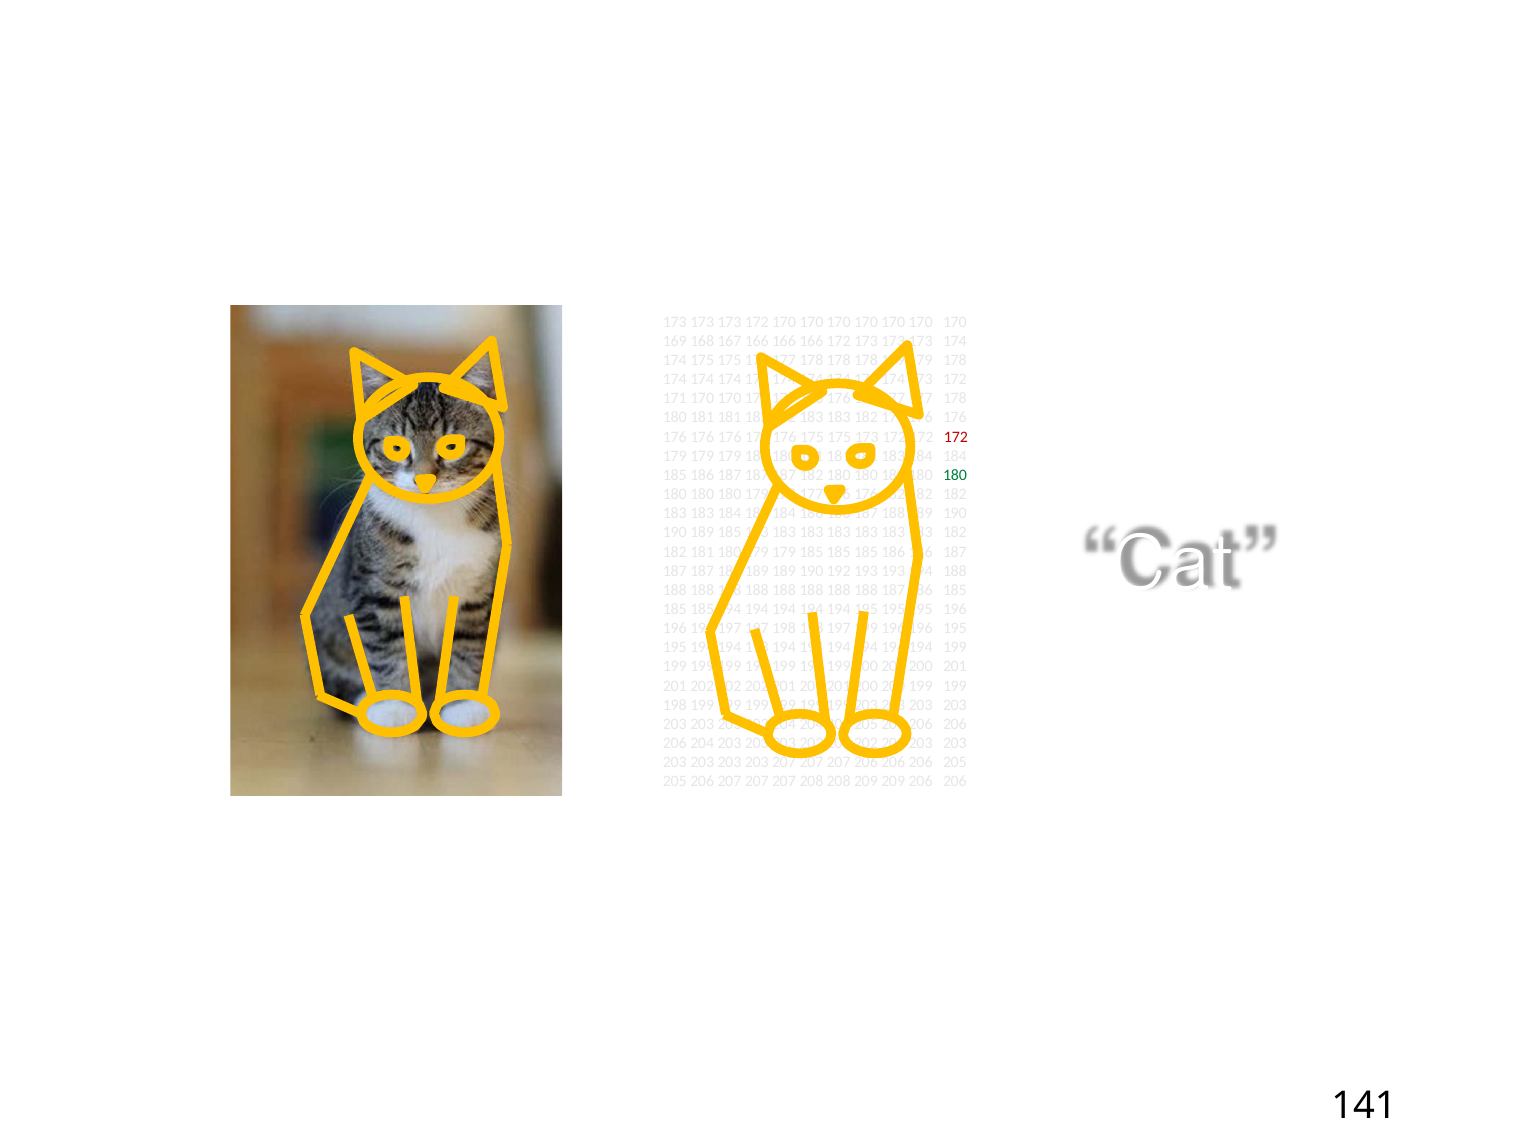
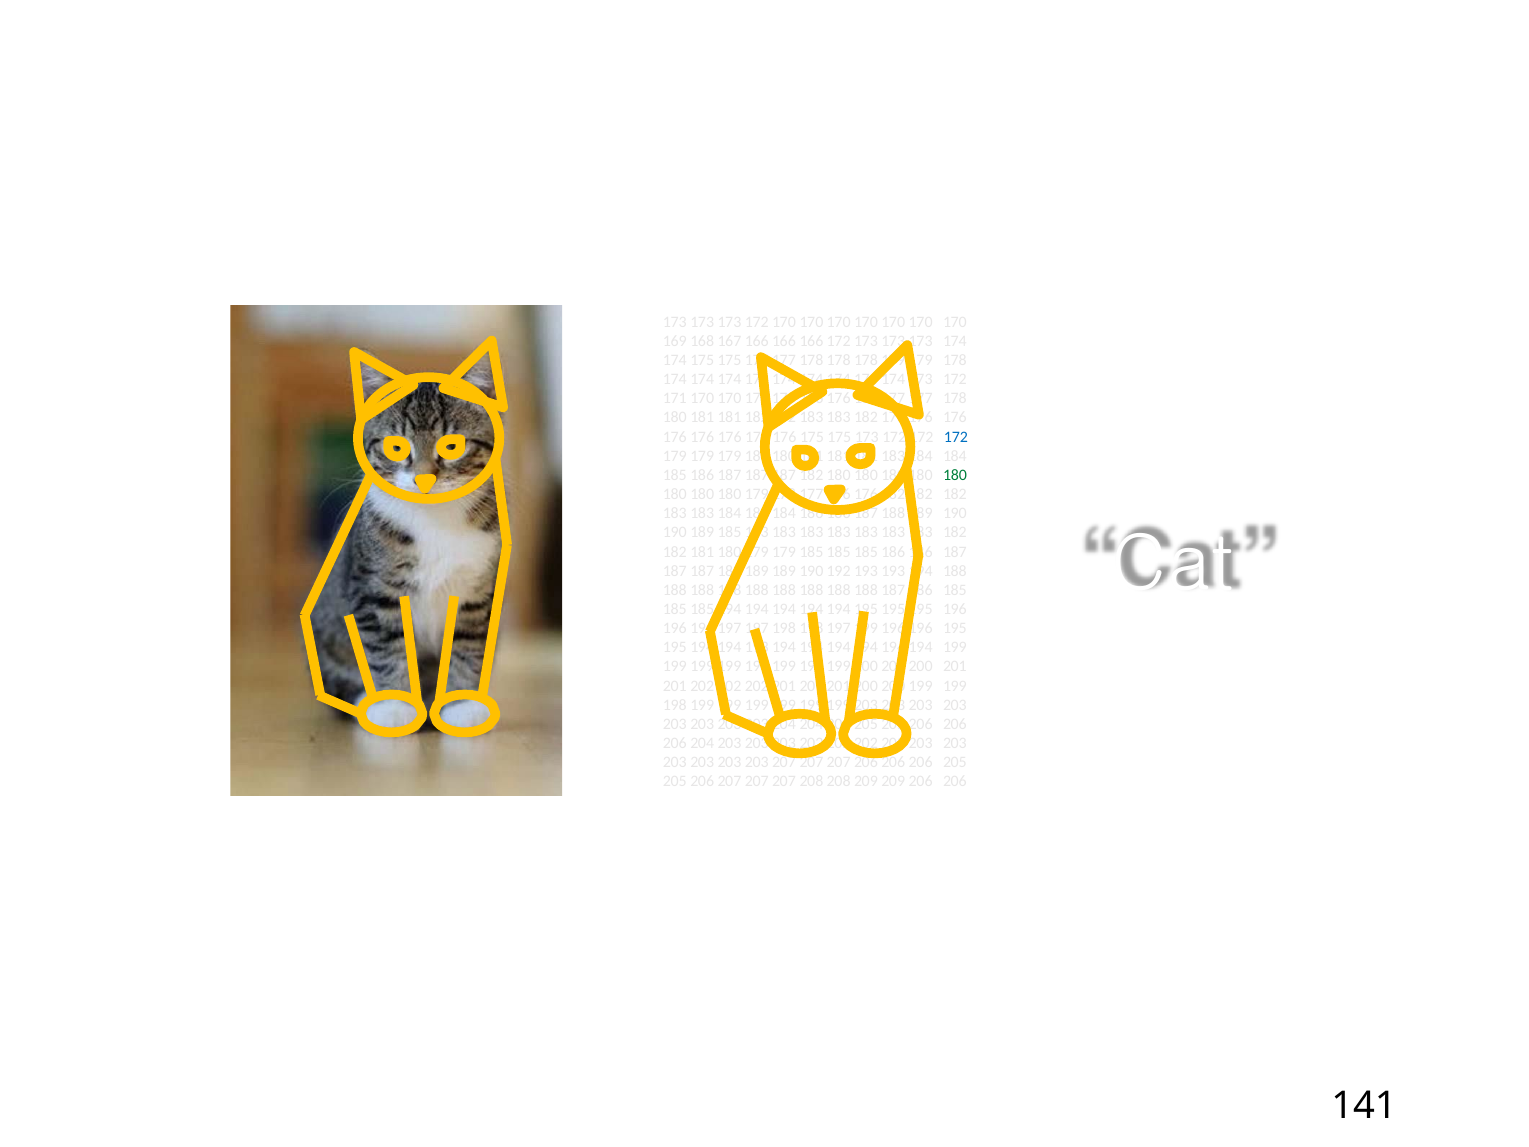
172 colour: red -> blue (956, 437)
